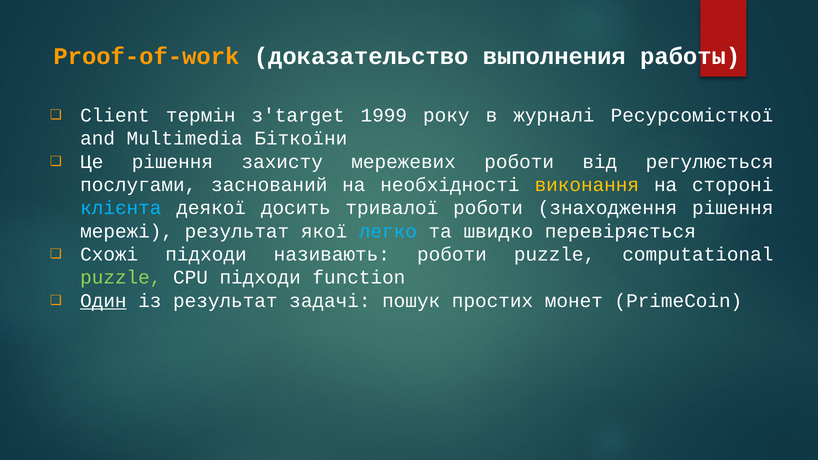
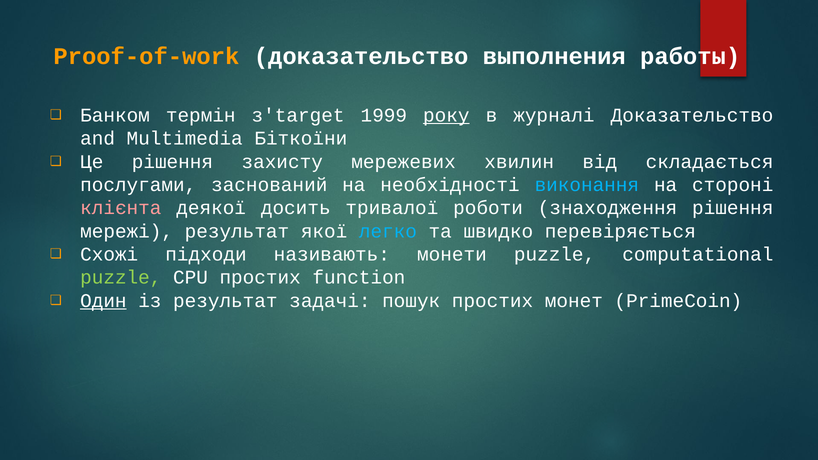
Client: Client -> Банком (115, 115)
року underline: none -> present (446, 115)
журналі Ресурсомісткої: Ресурсомісткої -> Доказательство (692, 115)
мережевих роботи: роботи -> хвилин (519, 162)
регулюється: регулюється -> складається (710, 162)
виконання colour: yellow -> light blue (587, 185)
клієнта colour: light blue -> pink (121, 208)
називають роботи: роботи -> монети (452, 255)
CPU підходи: підходи -> простих (260, 278)
